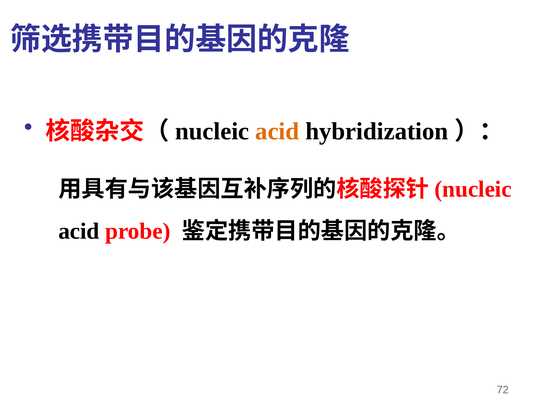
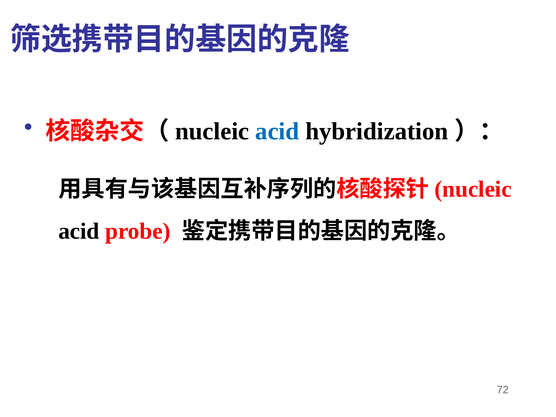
acid colour: orange -> blue (277, 131)
